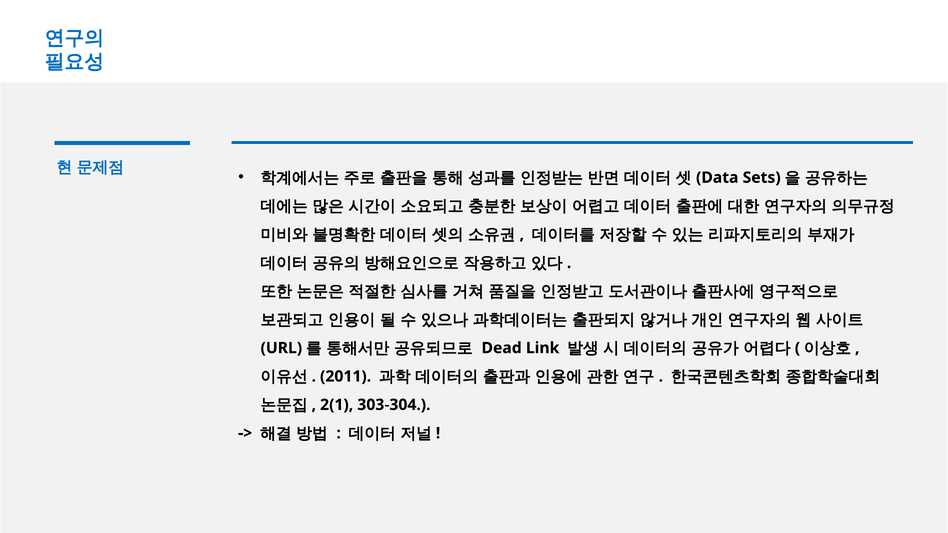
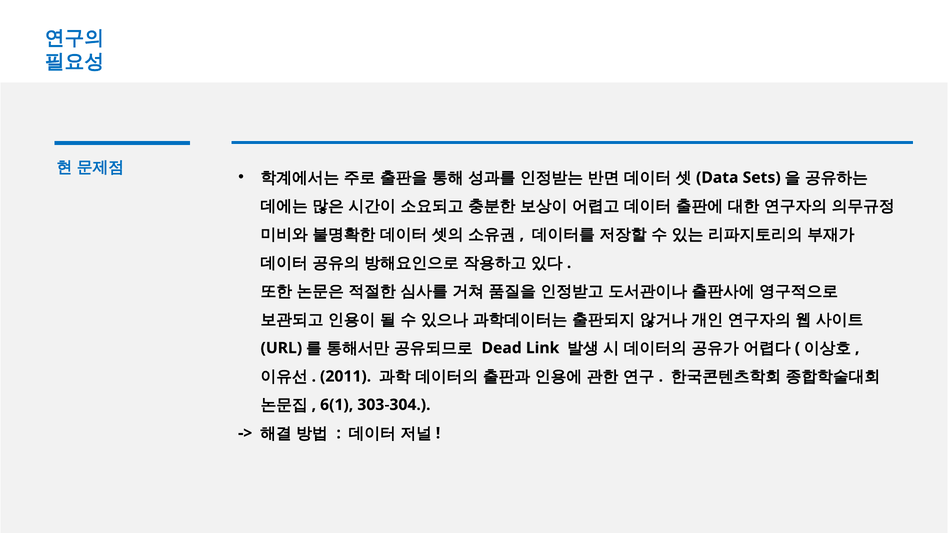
2(1: 2(1 -> 6(1 (337, 405)
